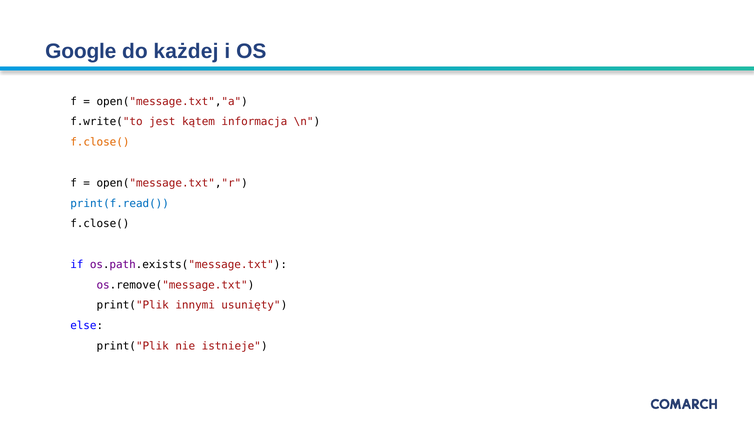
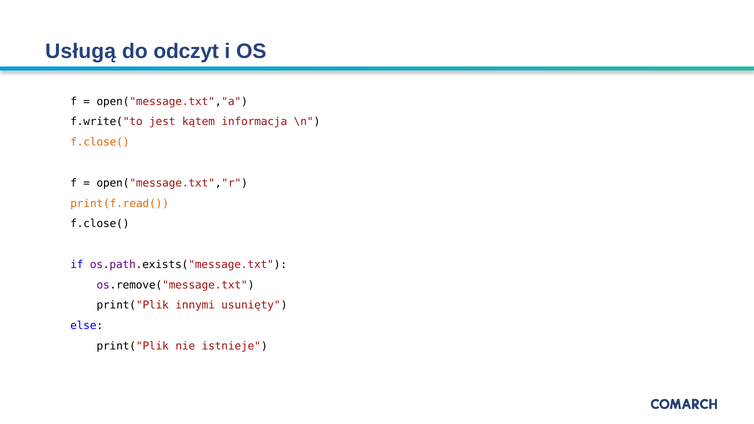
Google: Google -> Usługą (81, 51)
każdej: każdej -> odczyt (186, 51)
print(f.read( colour: blue -> orange (120, 203)
